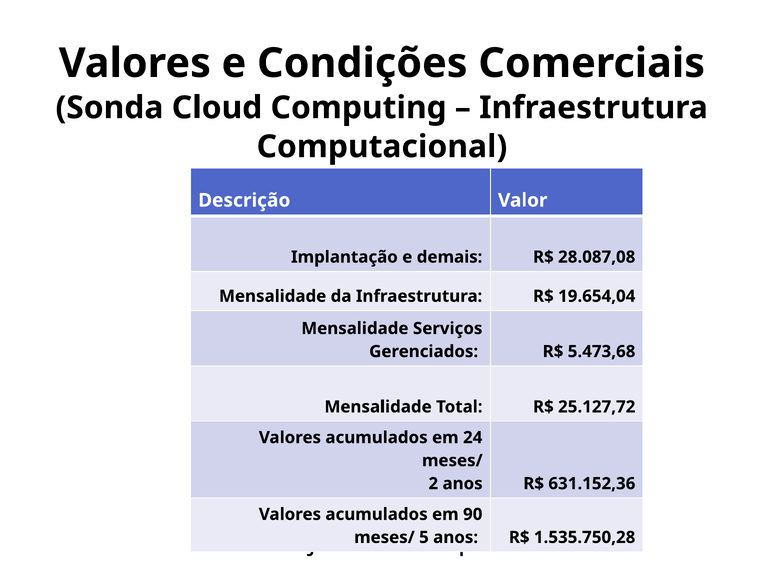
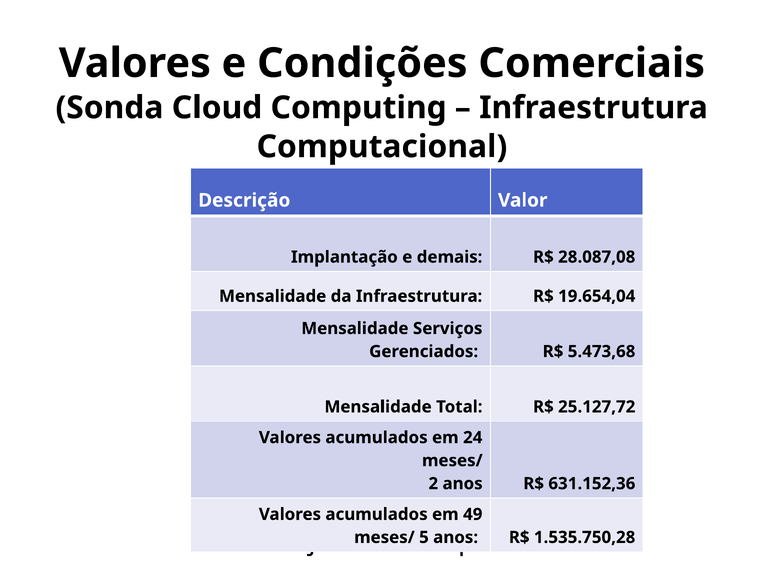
90: 90 -> 49 (473, 514)
